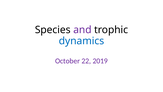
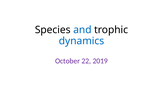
and colour: purple -> blue (82, 30)
